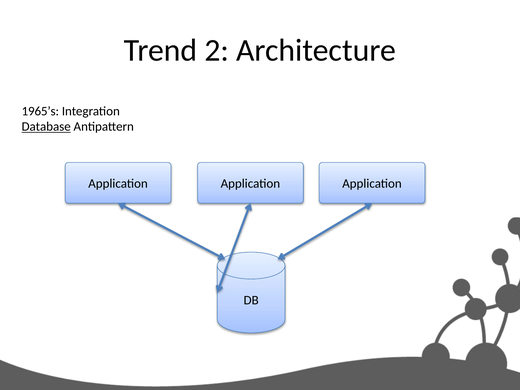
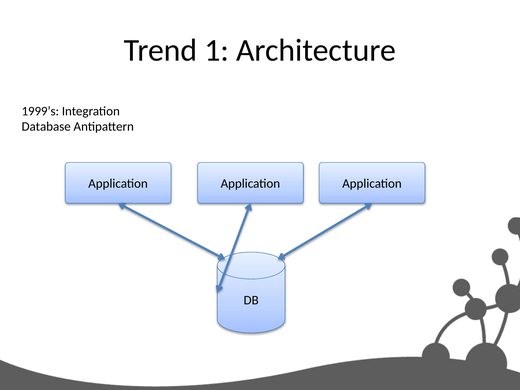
2: 2 -> 1 (217, 50)
1965’s: 1965’s -> 1999’s (40, 111)
Database underline: present -> none (46, 127)
